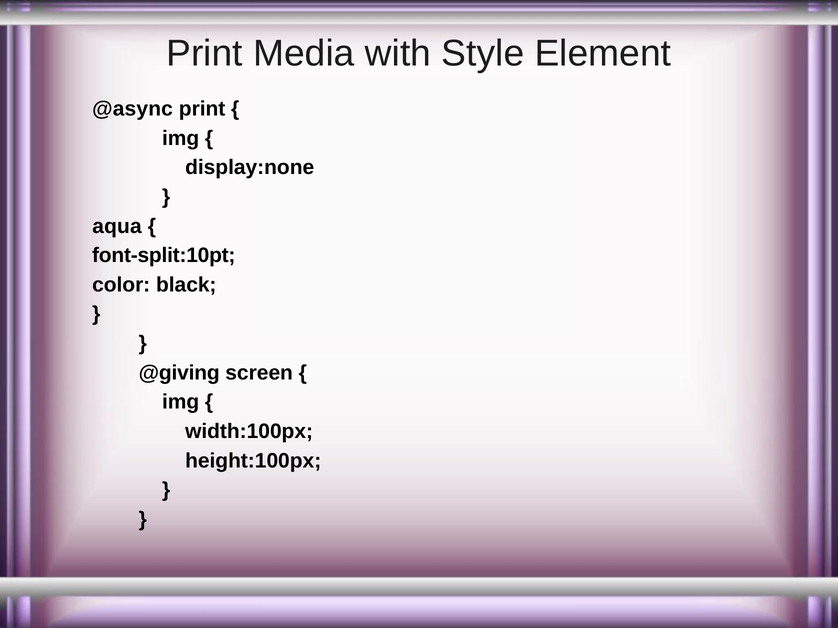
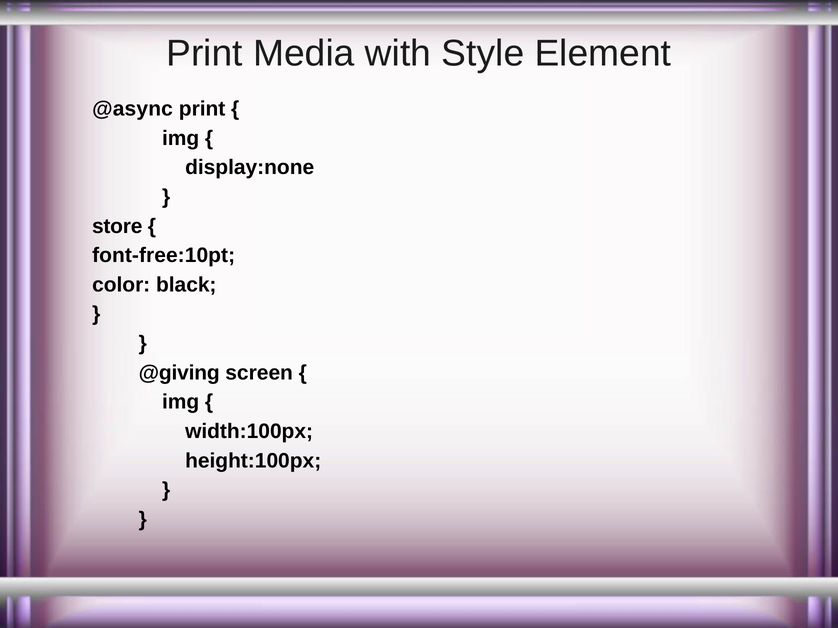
aqua: aqua -> store (117, 226)
font-split:10pt: font-split:10pt -> font-free:10pt (164, 256)
